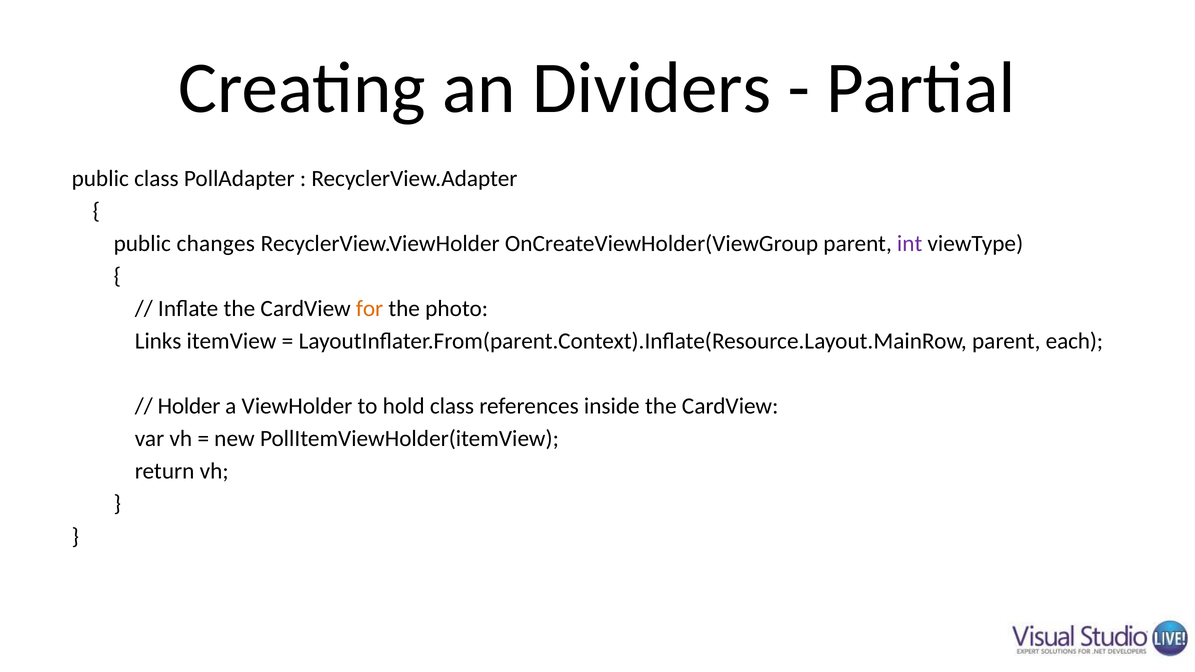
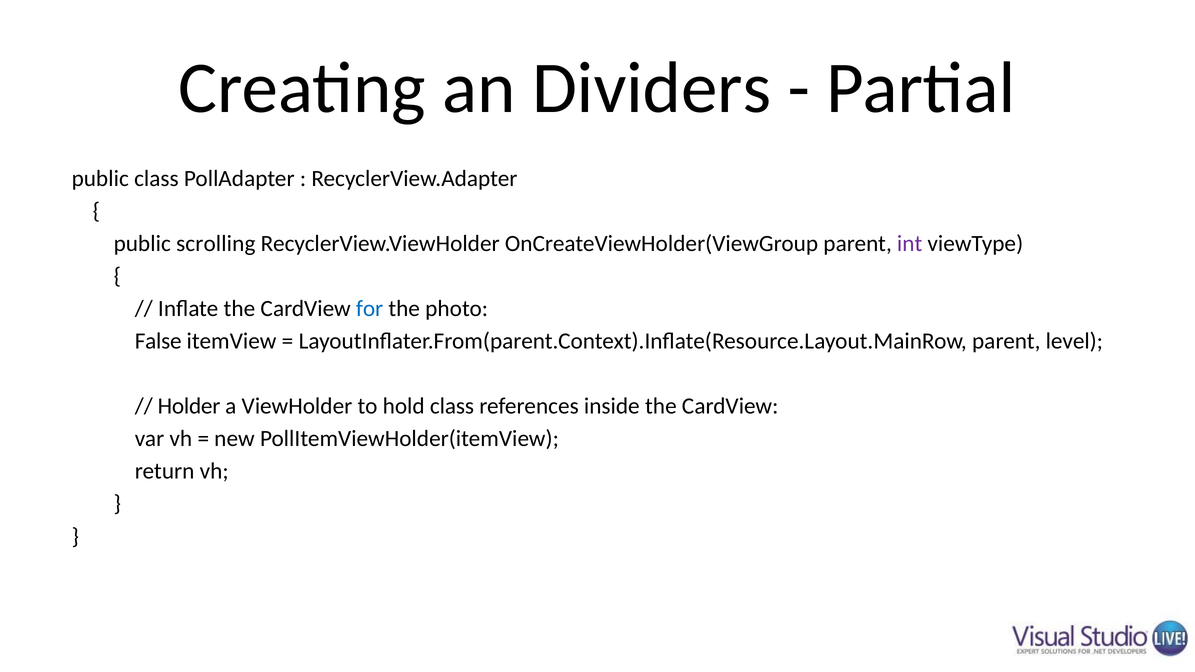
changes: changes -> scrolling (216, 244)
for colour: orange -> blue (370, 309)
Links: Links -> False (158, 341)
each: each -> level (1074, 341)
